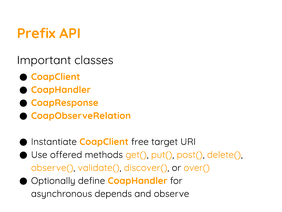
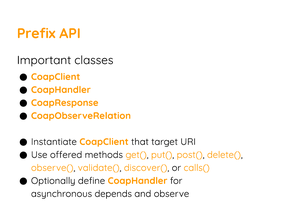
free: free -> that (140, 141)
over(: over( -> calls( (197, 167)
